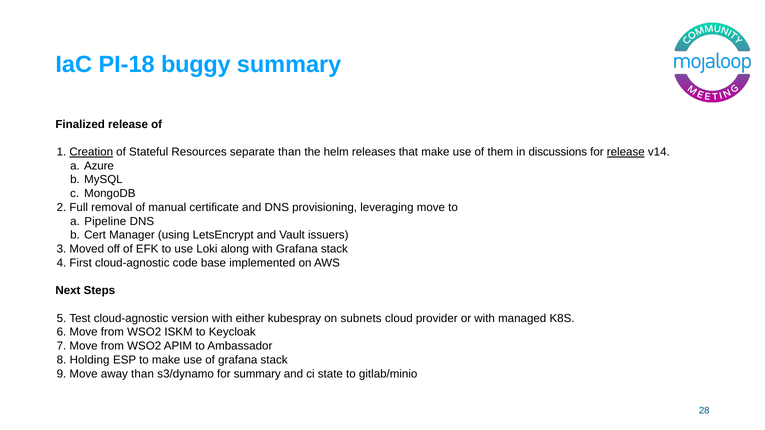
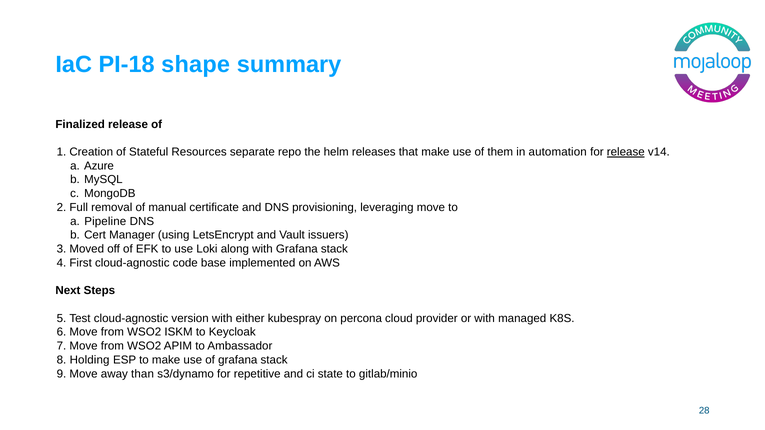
buggy: buggy -> shape (196, 64)
Creation underline: present -> none (91, 152)
separate than: than -> repo (290, 152)
discussions: discussions -> automation (558, 152)
subnets: subnets -> percona (361, 318)
for summary: summary -> repetitive (257, 374)
